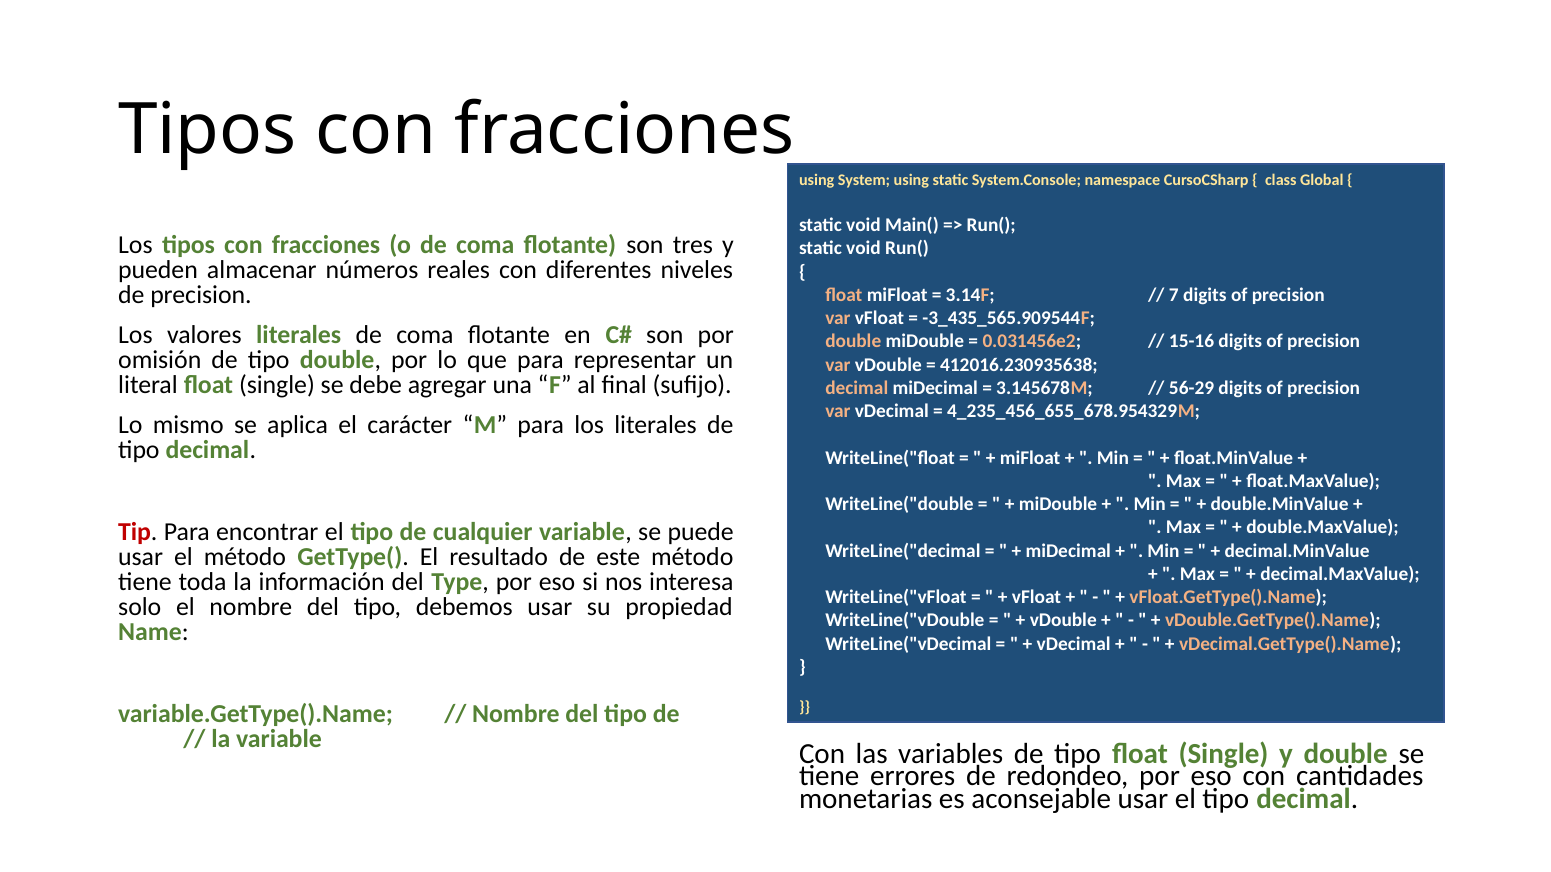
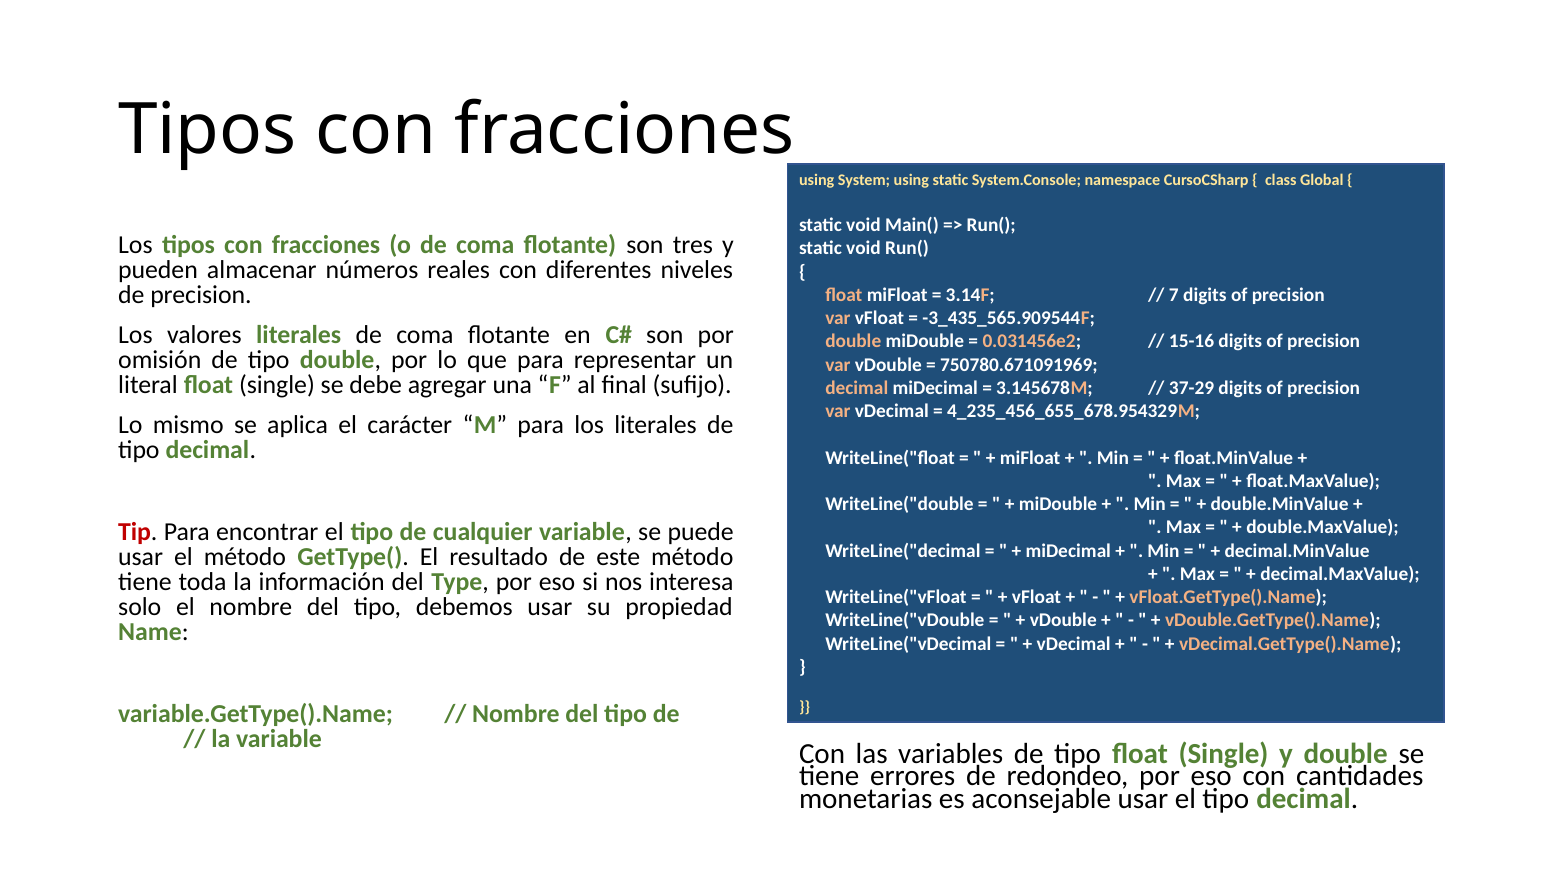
412016.230935638: 412016.230935638 -> 750780.671091969 (1019, 365)
56-29: 56-29 -> 37-29 (1192, 388)
